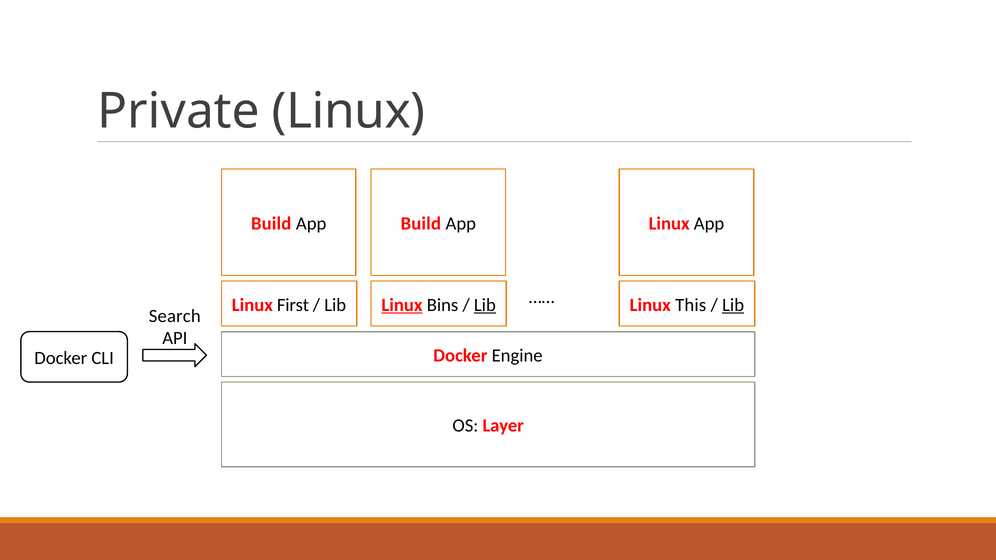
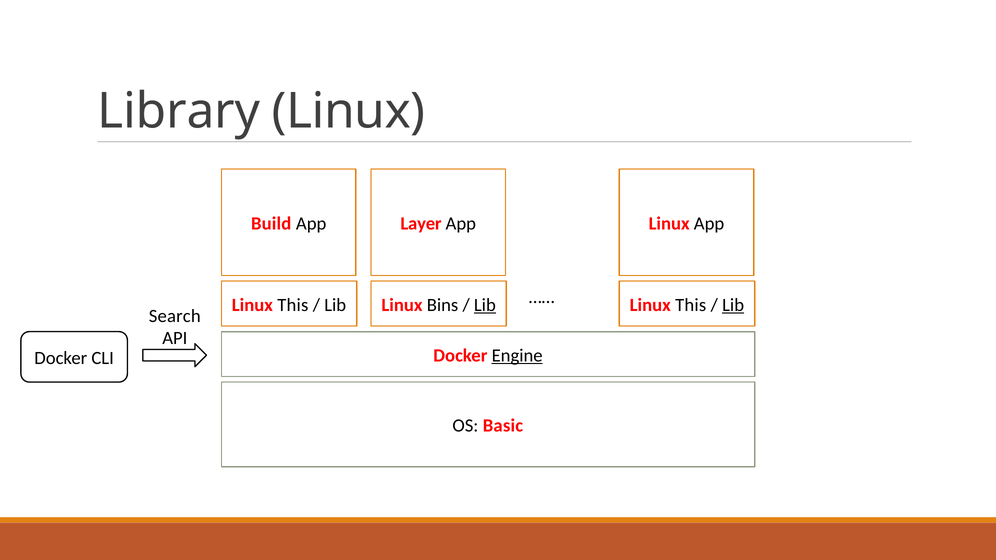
Private: Private -> Library (179, 112)
Build: Build -> Layer (421, 224)
First: First -> This (293, 305)
Linux underline: present -> none (402, 305)
Engine underline: none -> present (517, 356)
Layer: Layer -> Basic (503, 426)
